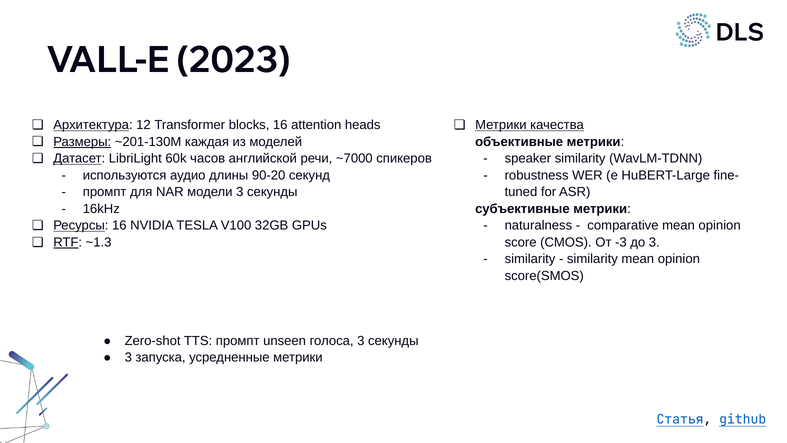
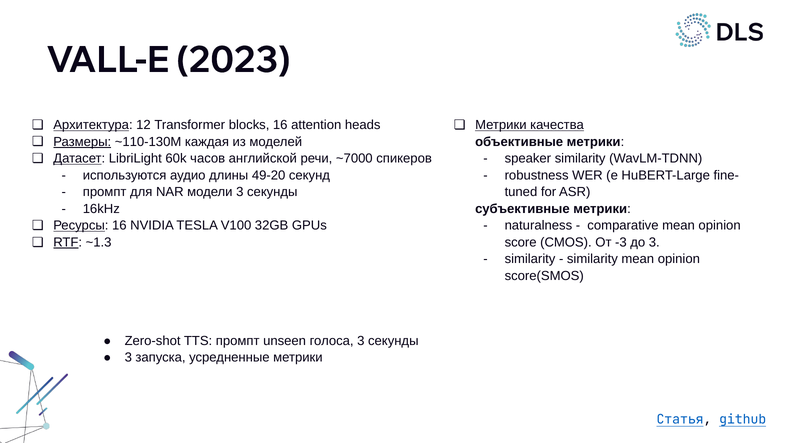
~201-130M: ~201-130M -> ~110-130M (148, 142)
90-20: 90-20 -> 49-20 (269, 175)
